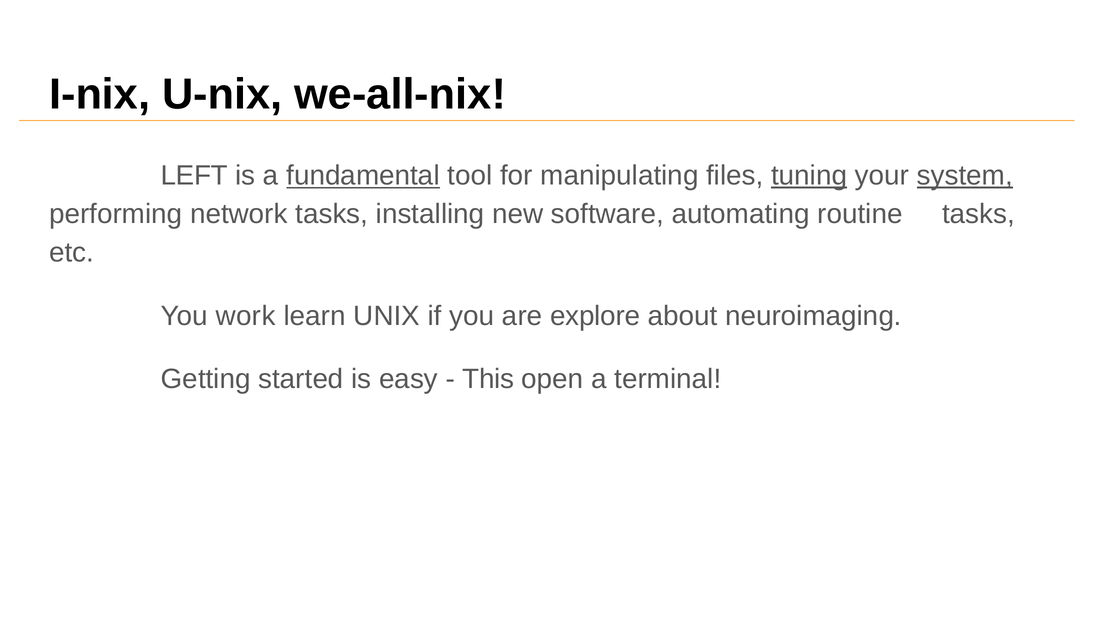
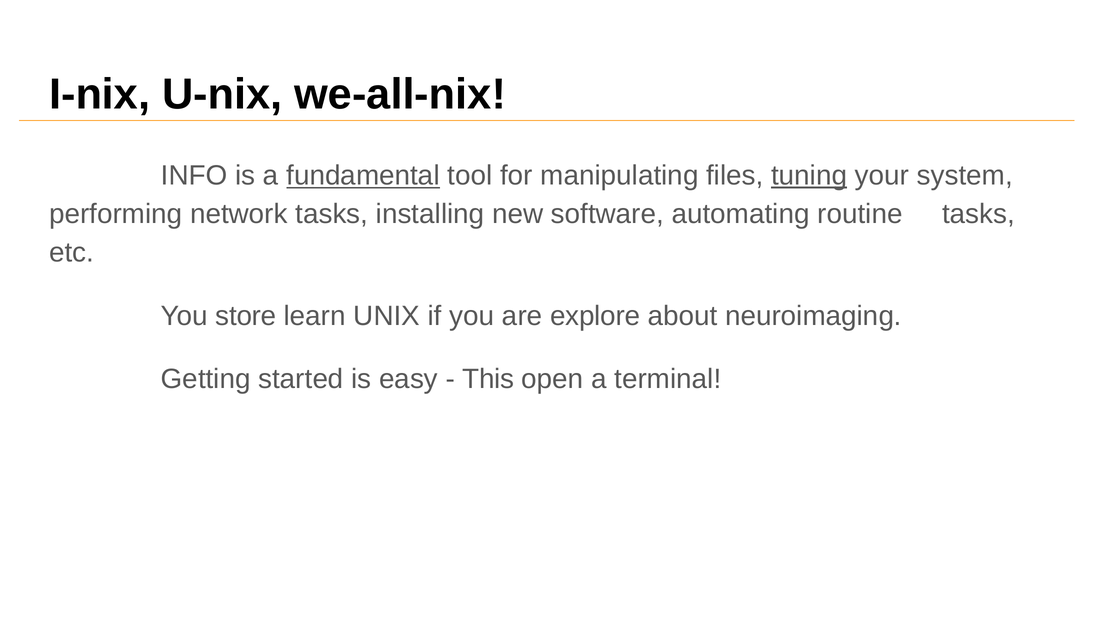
LEFT: LEFT -> INFO (194, 176)
system underline: present -> none (965, 176)
work: work -> store (246, 316)
